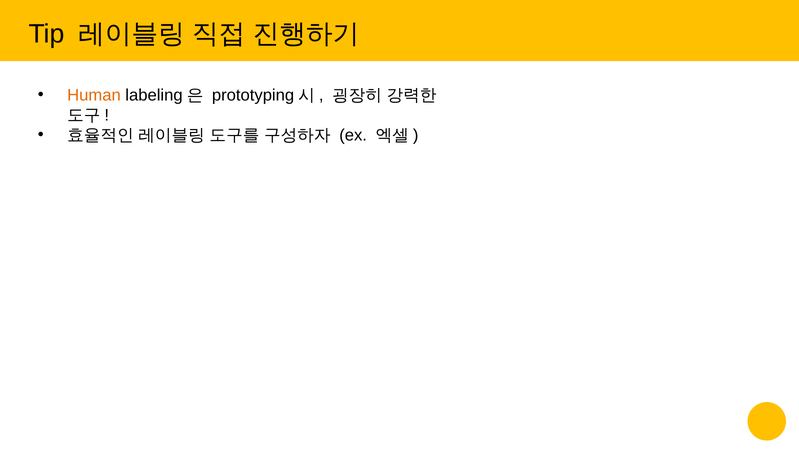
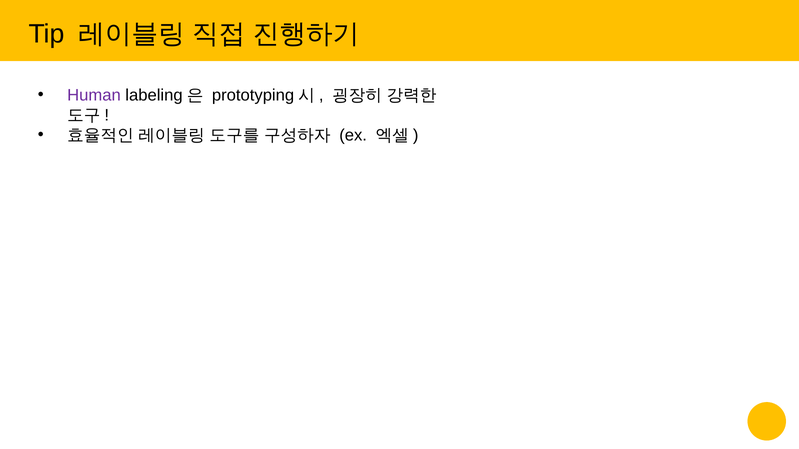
Human colour: orange -> purple (94, 95)
